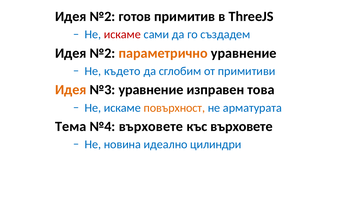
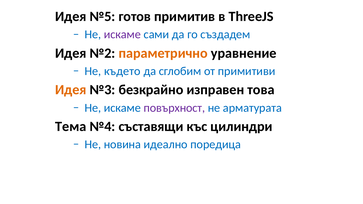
№2: №2 -> №5 (102, 17)
искаме colour: red -> purple (122, 35)
№3 уравнение: уравнение -> безкрайно (151, 90)
повърхност colour: orange -> purple (174, 108)
№4 върховете: върховете -> съставящи (151, 127)
къс върховете: върховете -> цилиндри (241, 127)
цилиндри: цилиндри -> поредица (216, 145)
